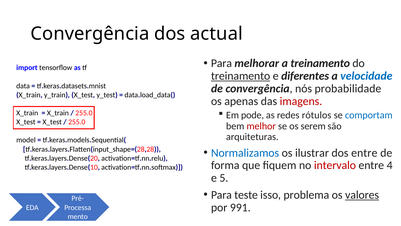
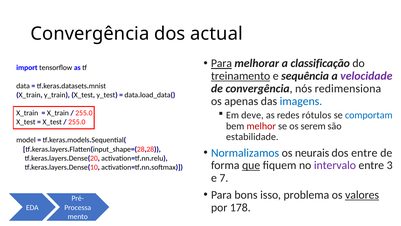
Para underline: none -> present (221, 63)
a treinamento: treinamento -> classificação (320, 63)
diferentes: diferentes -> sequência (305, 76)
velocidade colour: blue -> purple (366, 76)
probabilidade: probabilidade -> redimensiona (348, 89)
imagens colour: red -> blue (301, 101)
pode: pode -> deve (252, 115)
arquiteturas: arquiteturas -> estabilidade (252, 137)
ilustrar: ilustrar -> neurais (312, 153)
que underline: none -> present (251, 165)
intervalo colour: red -> purple (335, 165)
4: 4 -> 3 (390, 165)
5: 5 -> 7 (224, 178)
teste: teste -> bons (246, 195)
991: 991 -> 178 (240, 207)
